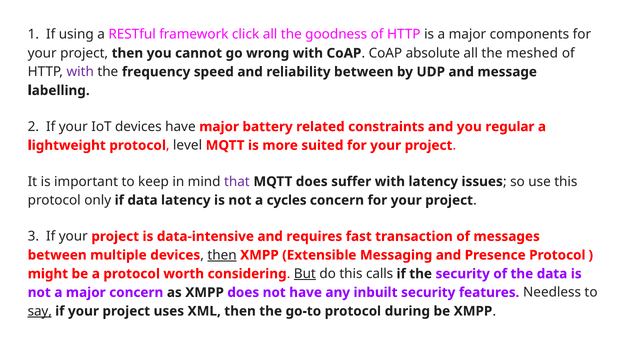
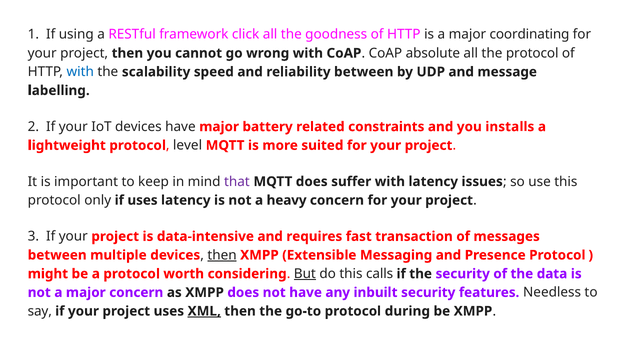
components: components -> coordinating (530, 34)
the meshed: meshed -> protocol (532, 53)
with colour: purple -> blue (80, 72)
frequency: frequency -> scalability (156, 72)
regular: regular -> installs (510, 127)
if data: data -> uses (142, 200)
cycles: cycles -> heavy (287, 200)
say underline: present -> none (40, 311)
XML underline: none -> present (204, 311)
